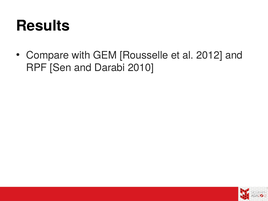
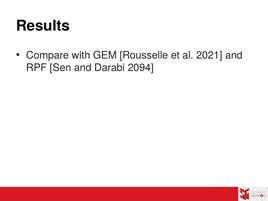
2012: 2012 -> 2021 (209, 55)
2010: 2010 -> 2094 (141, 68)
